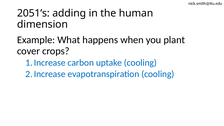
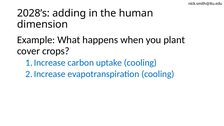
2051’s: 2051’s -> 2028’s (33, 13)
